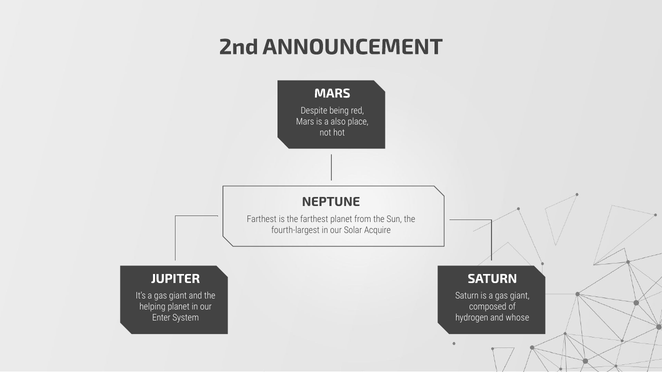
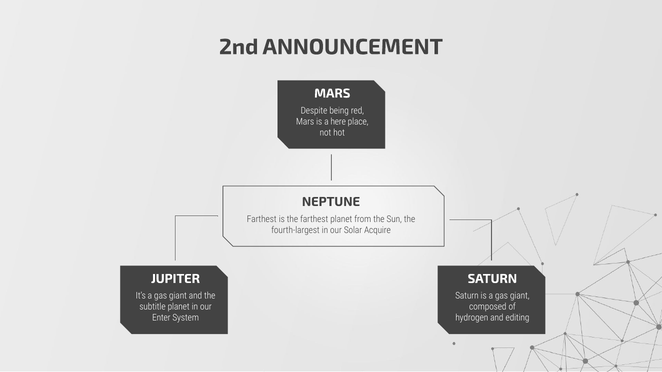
also: also -> here (338, 122)
helping: helping -> subtitle (152, 307)
whose: whose -> editing (518, 318)
